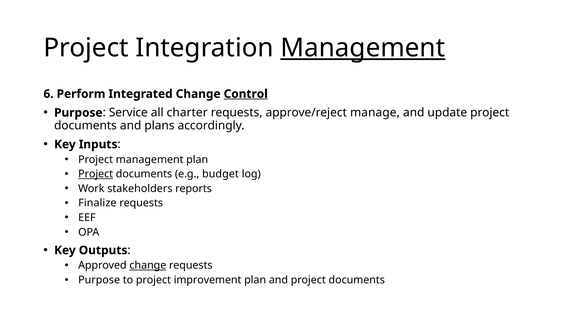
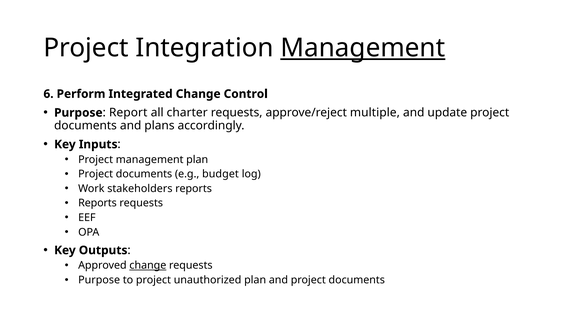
Control underline: present -> none (246, 94)
Service: Service -> Report (128, 113)
manage: manage -> multiple (375, 113)
Project underline: present -> none (96, 174)
Finalize: Finalize -> Reports (97, 203)
improvement: improvement -> unauthorized (208, 280)
